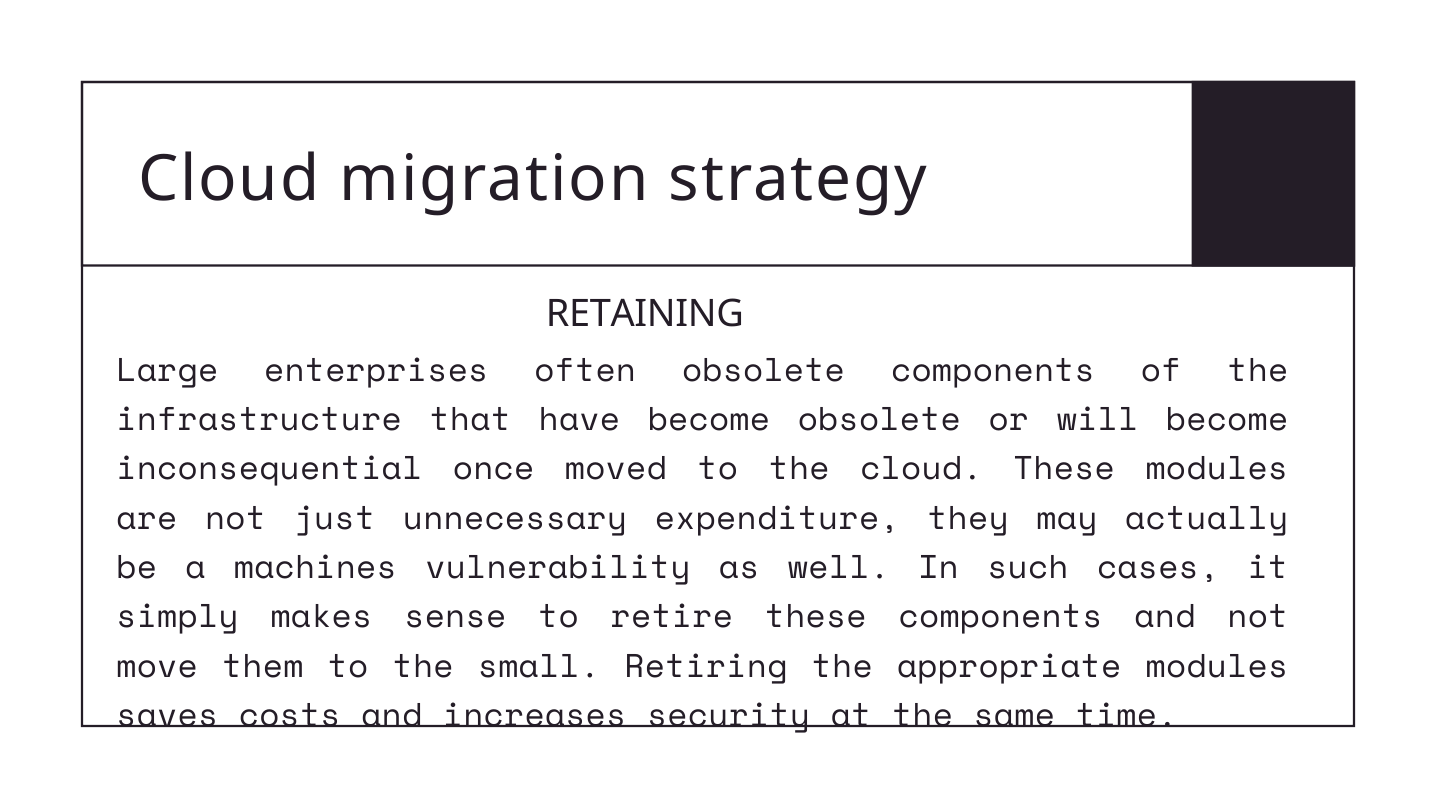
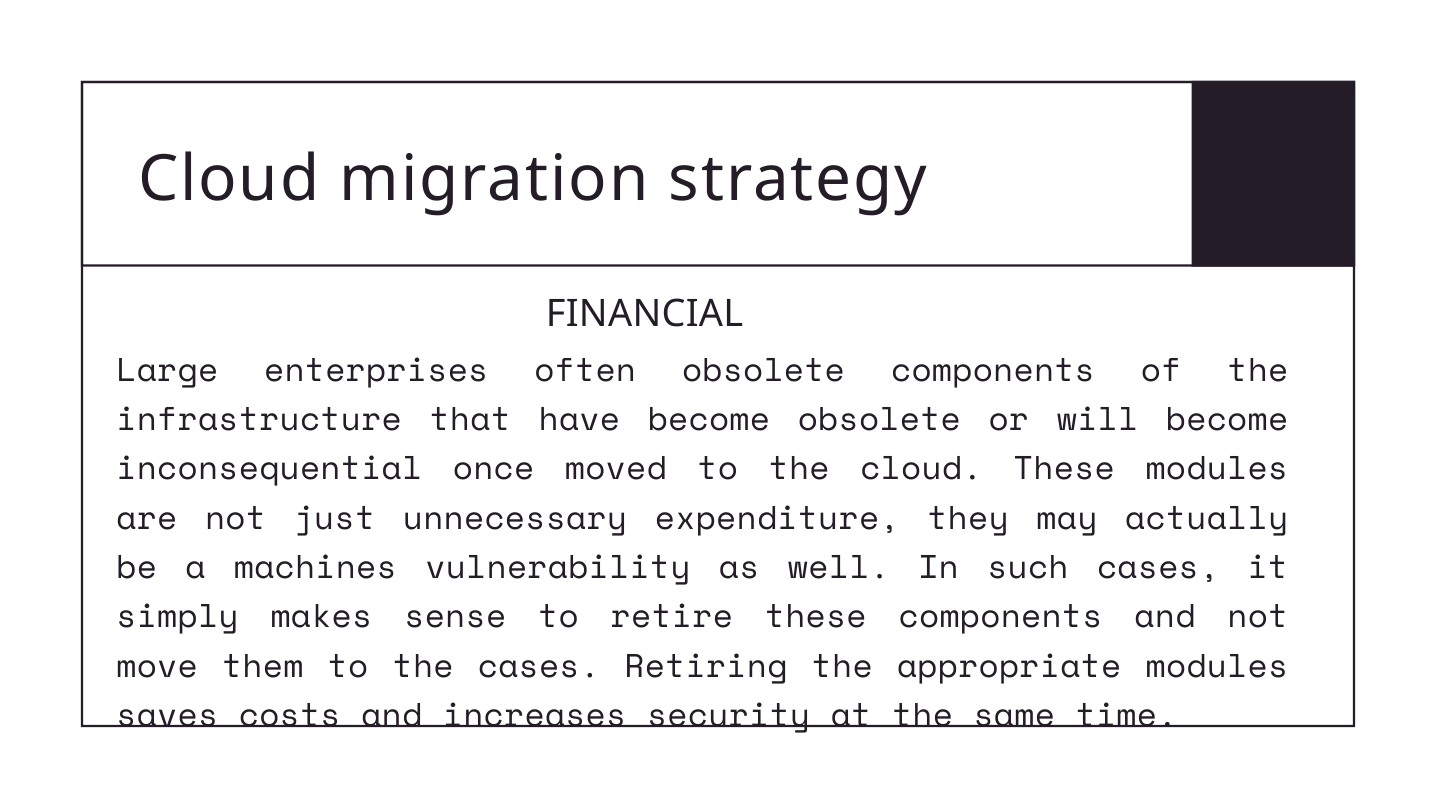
RETAINING: RETAINING -> FINANCIAL (645, 314)
the small: small -> cases (539, 666)
